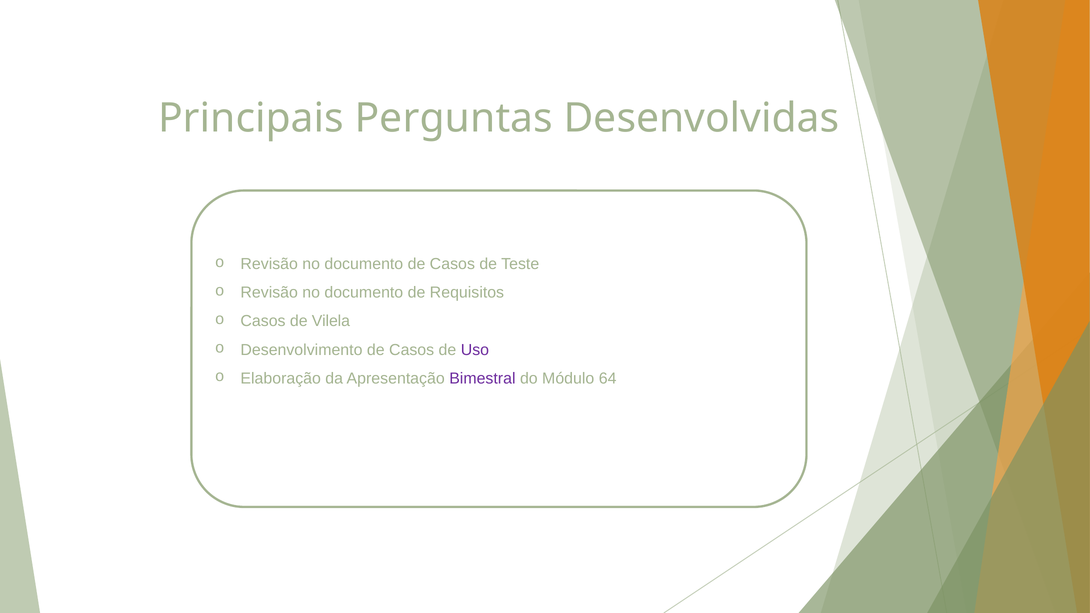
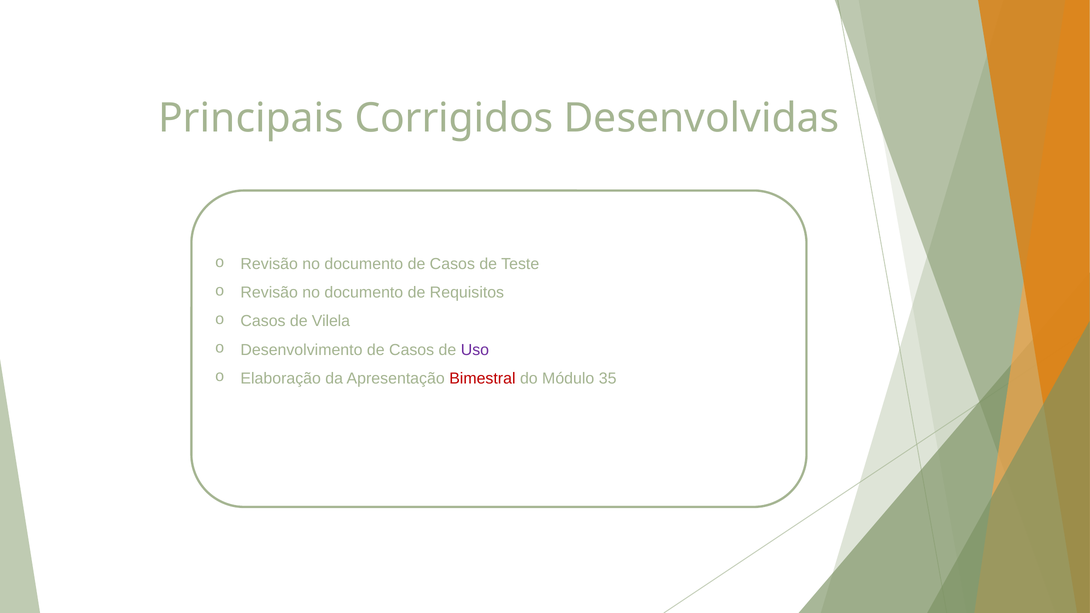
Perguntas: Perguntas -> Corrigidos (454, 118)
Bimestral colour: purple -> red (482, 378)
64: 64 -> 35 (608, 378)
